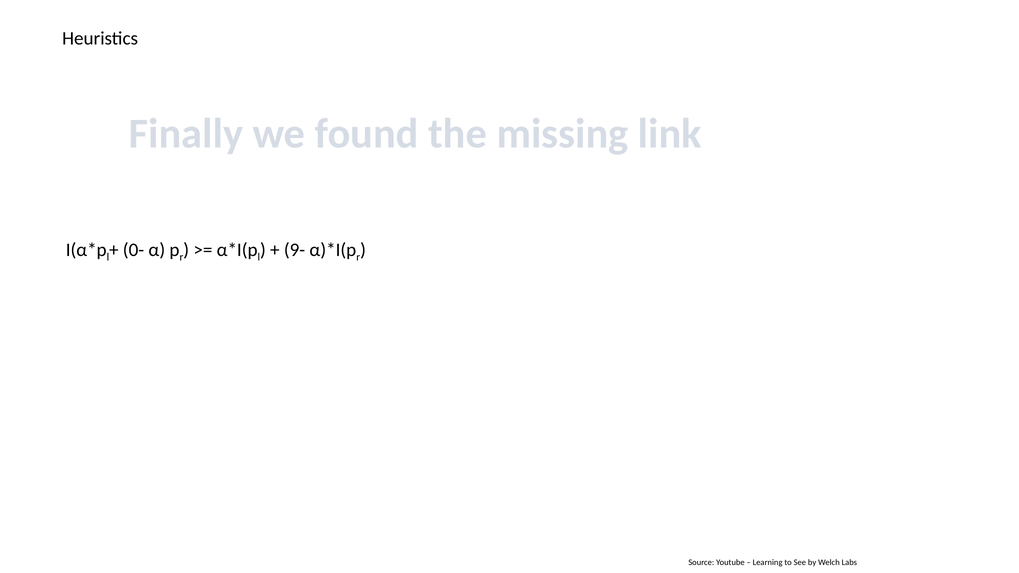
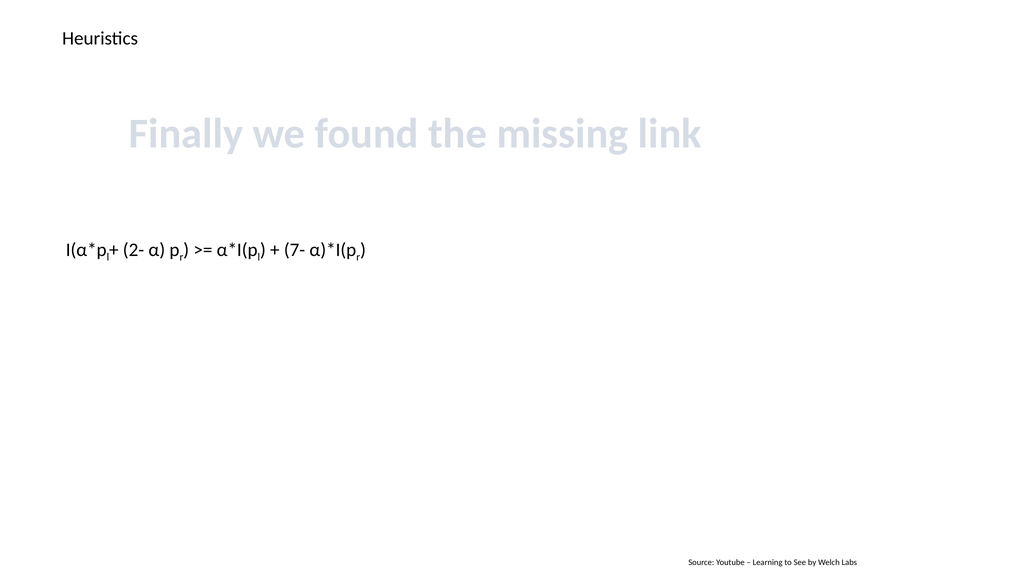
0-: 0- -> 2- (134, 250)
9-: 9- -> 7- (295, 250)
